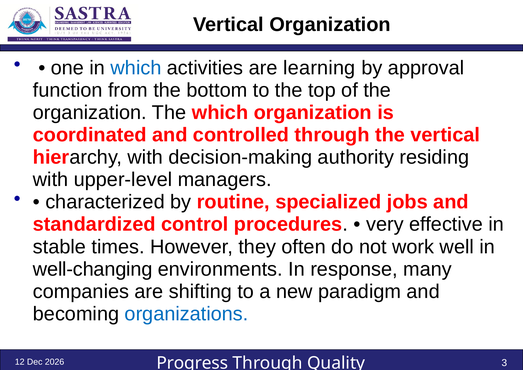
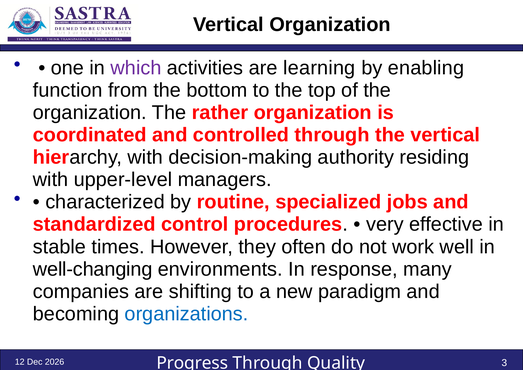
which colour: blue -> purple (136, 68)
approval: approval -> enabling (426, 68)
The which: which -> rather (220, 113)
